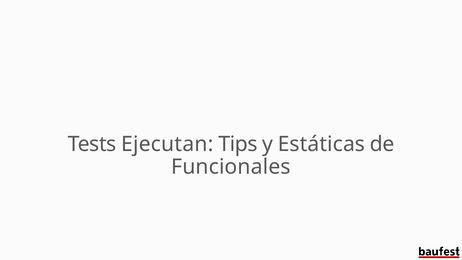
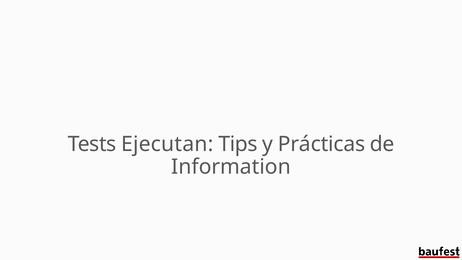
Estáticas: Estáticas -> Prácticas (322, 144)
Funcionales: Funcionales -> Information (231, 167)
